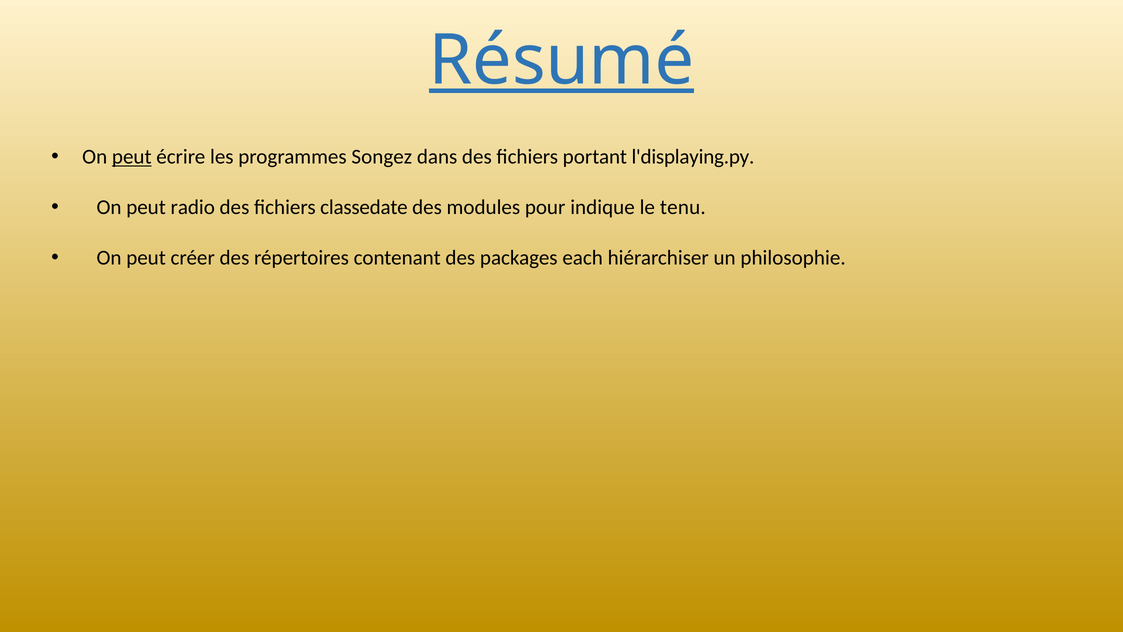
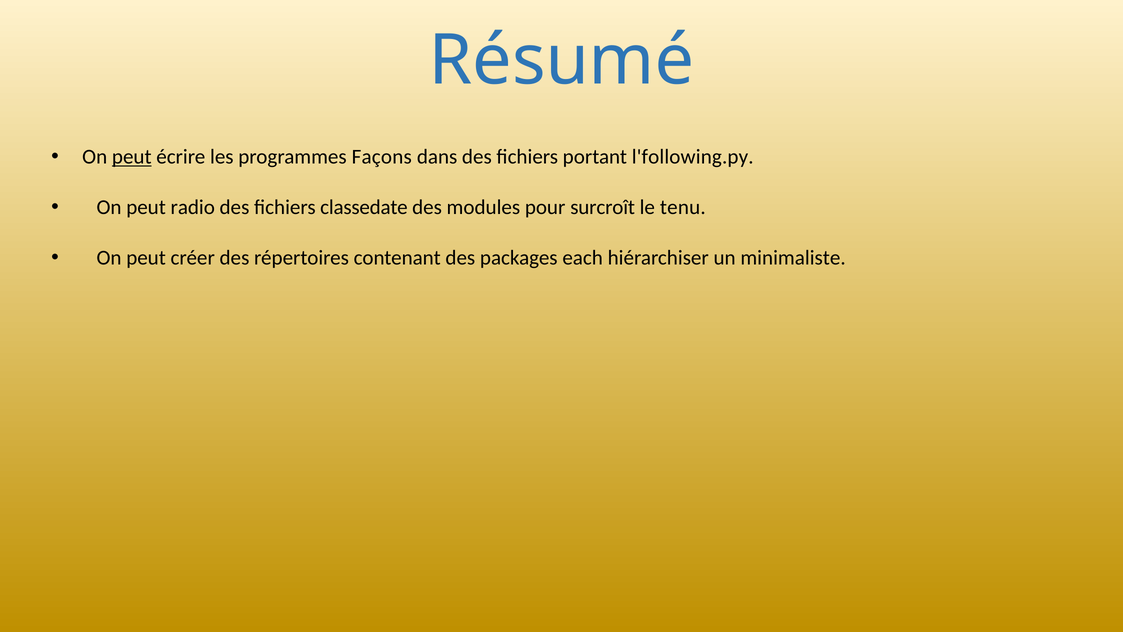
Résumé underline: present -> none (561, 61)
Songez: Songez -> Façons (382, 157)
l'displaying.py: l'displaying.py -> l'following.py (693, 157)
indique: indique -> surcroît (603, 207)
philosophie: philosophie -> minimaliste (793, 258)
